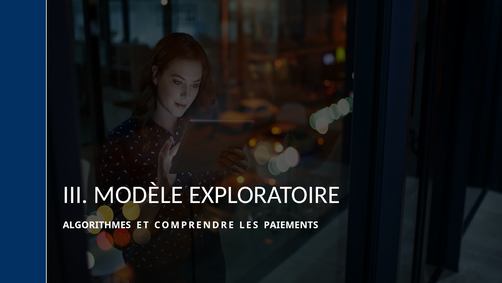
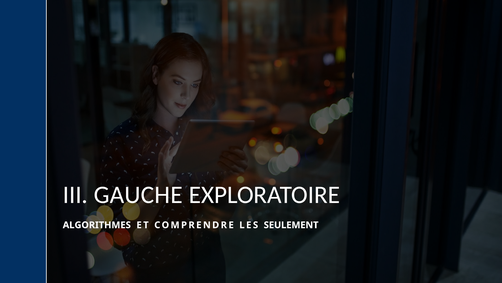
MODÈLE: MODÈLE -> GAUCHE (138, 195)
PAIEMENTS: PAIEMENTS -> SEULEMENT (291, 225)
